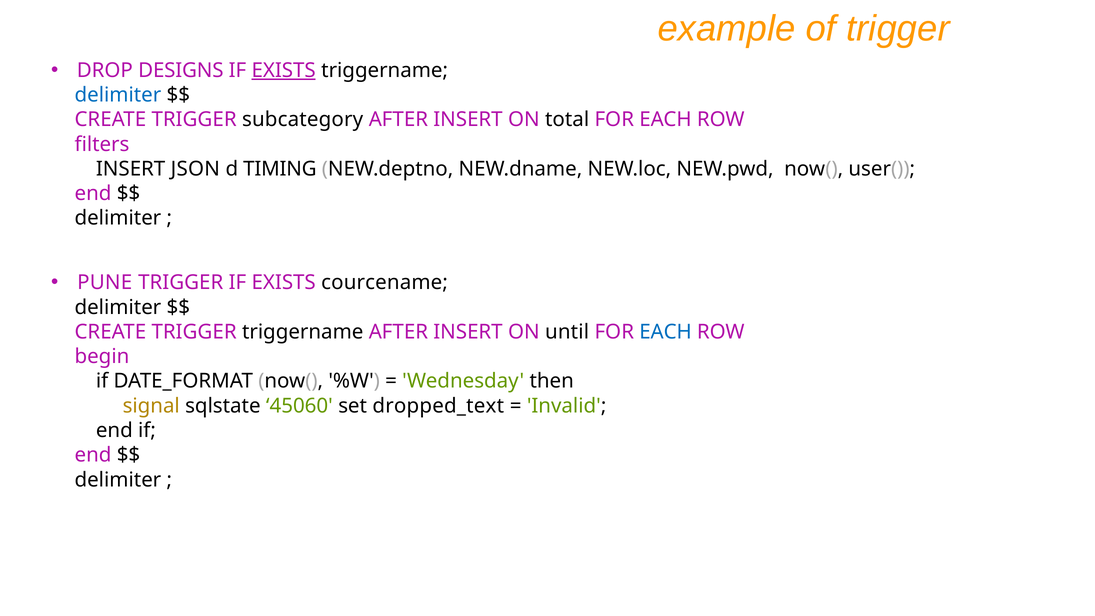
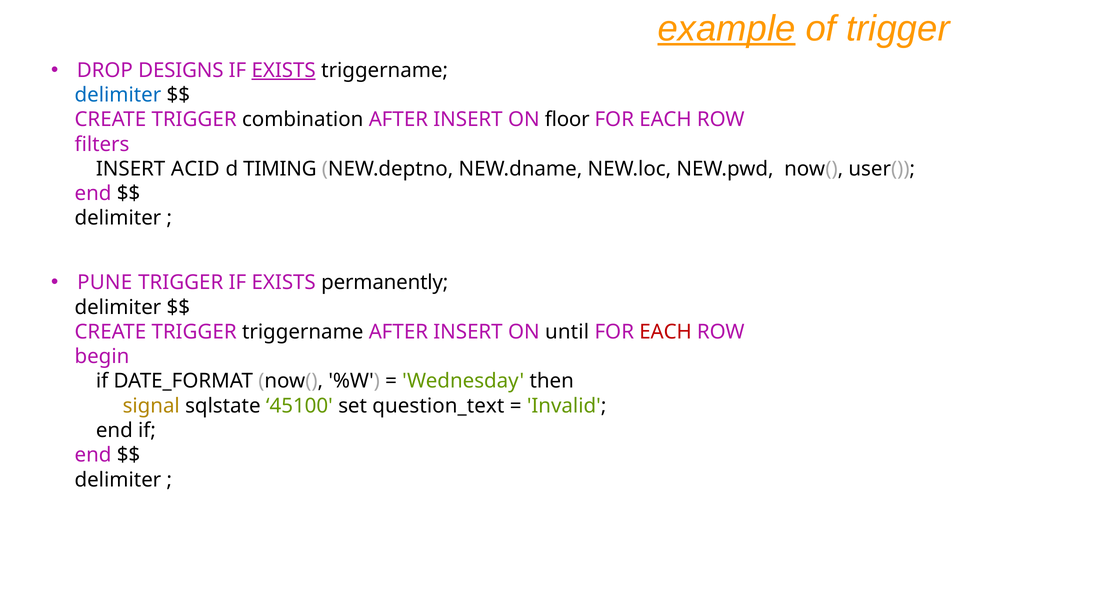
example underline: none -> present (726, 28)
subcategory: subcategory -> combination (303, 120)
total: total -> floor (567, 120)
JSON: JSON -> ACID (195, 169)
courcename: courcename -> permanently (385, 283)
EACH colour: blue -> red (666, 332)
45060: 45060 -> 45100 (299, 406)
dropped_text: dropped_text -> question_text (438, 406)
